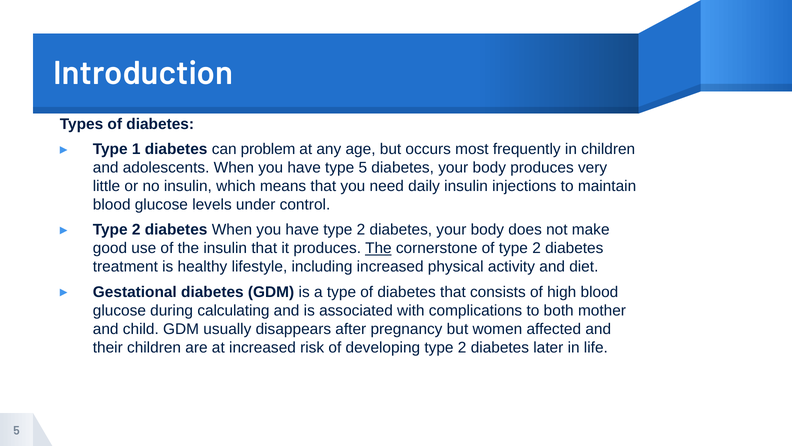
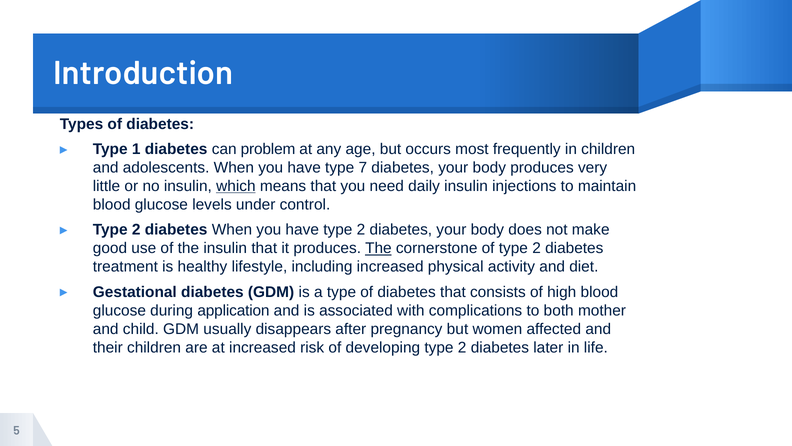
type 5: 5 -> 7 (363, 167)
which underline: none -> present (236, 186)
calculating: calculating -> application (233, 310)
